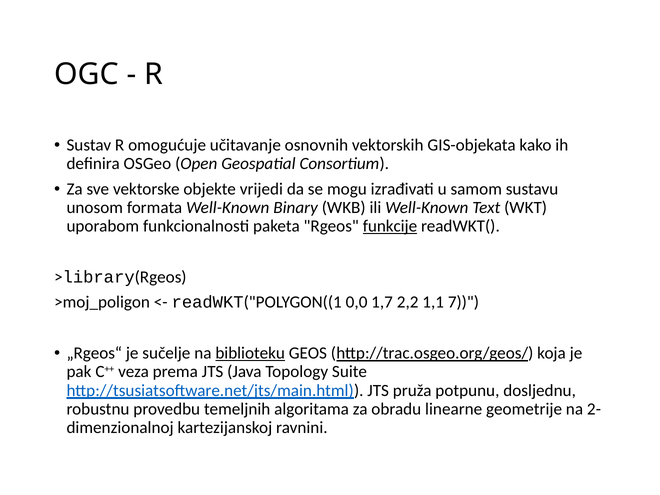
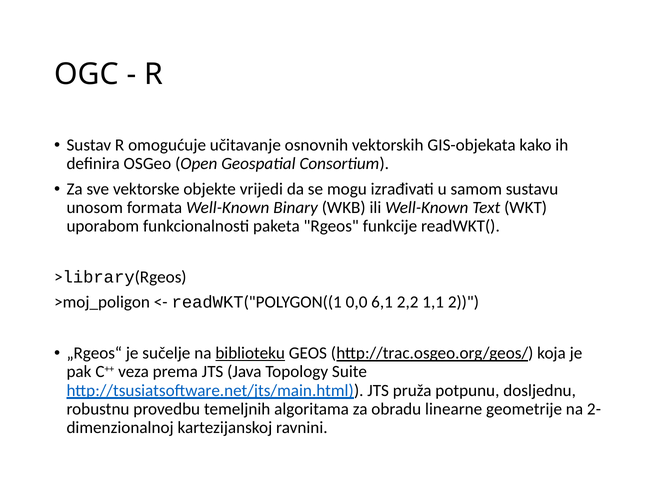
funkcije underline: present -> none (390, 226)
1,7: 1,7 -> 6,1 (382, 302)
7: 7 -> 2 (463, 302)
